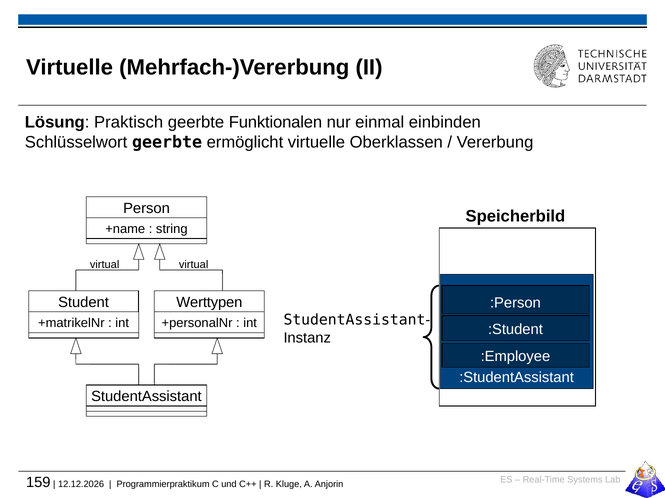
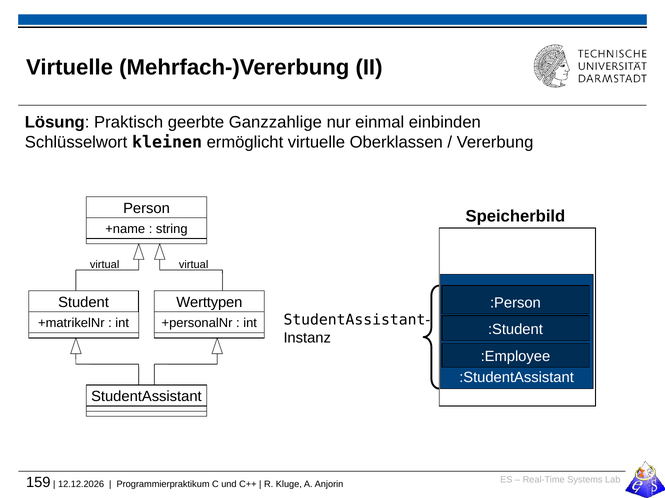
Funktionalen: Funktionalen -> Ganzzahlige (275, 122)
Schlüsselwort geerbte: geerbte -> kleinen (167, 142)
